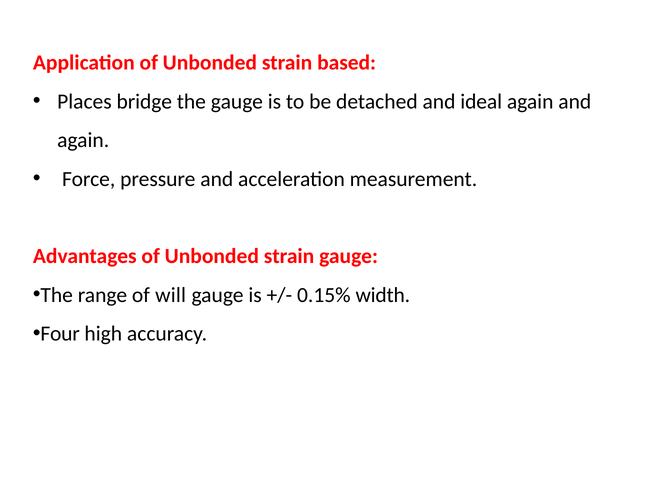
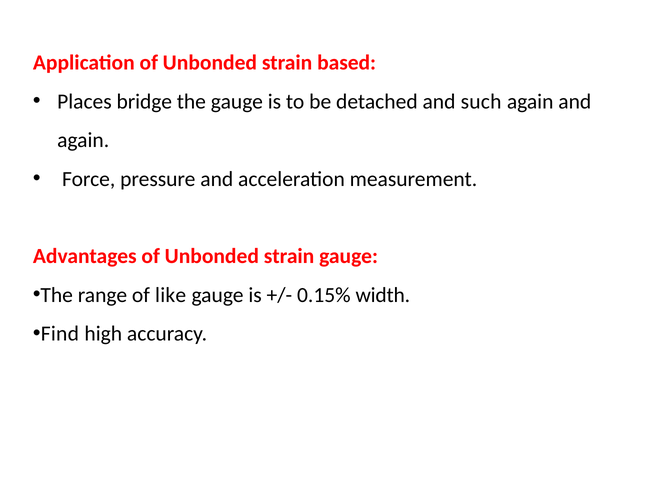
ideal: ideal -> such (481, 102)
will: will -> like (171, 295)
Four: Four -> Find (60, 334)
